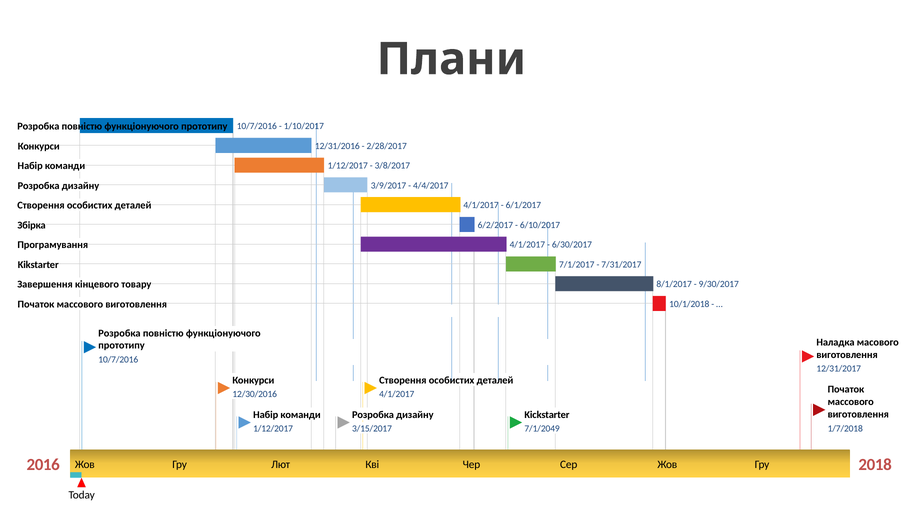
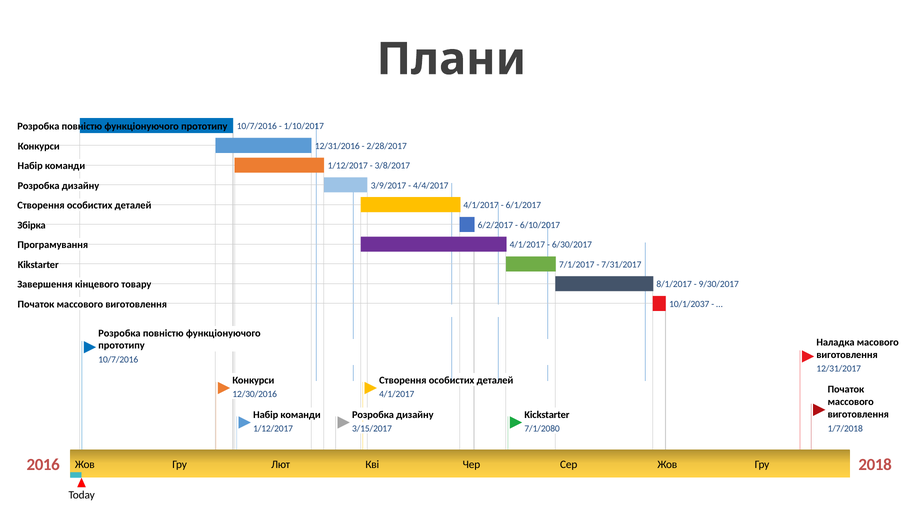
10/1/2018: 10/1/2018 -> 10/1/2037 (689, 304)
7/1/2049: 7/1/2049 -> 7/1/2080 (542, 429)
